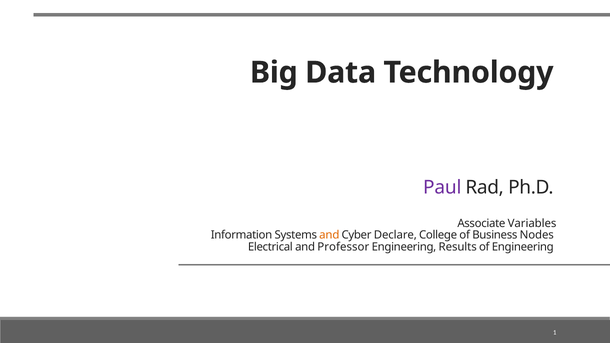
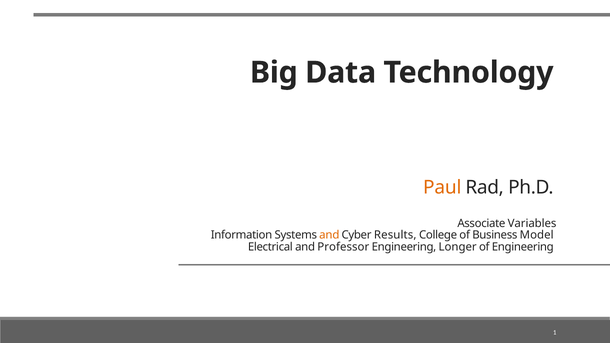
Paul colour: purple -> orange (442, 187)
Declare: Declare -> Results (395, 235)
Nodes: Nodes -> Model (537, 235)
Results: Results -> Longer (458, 247)
